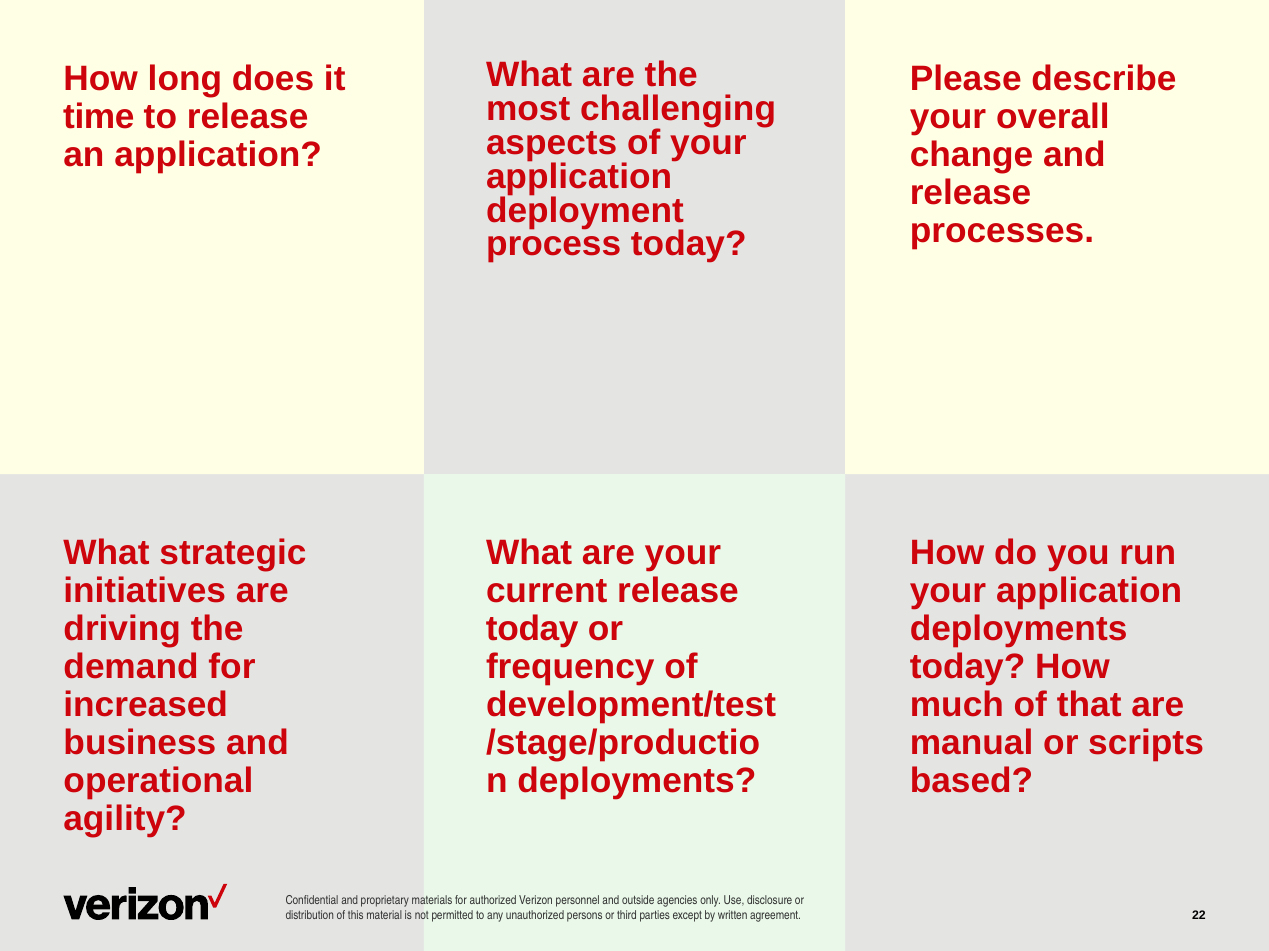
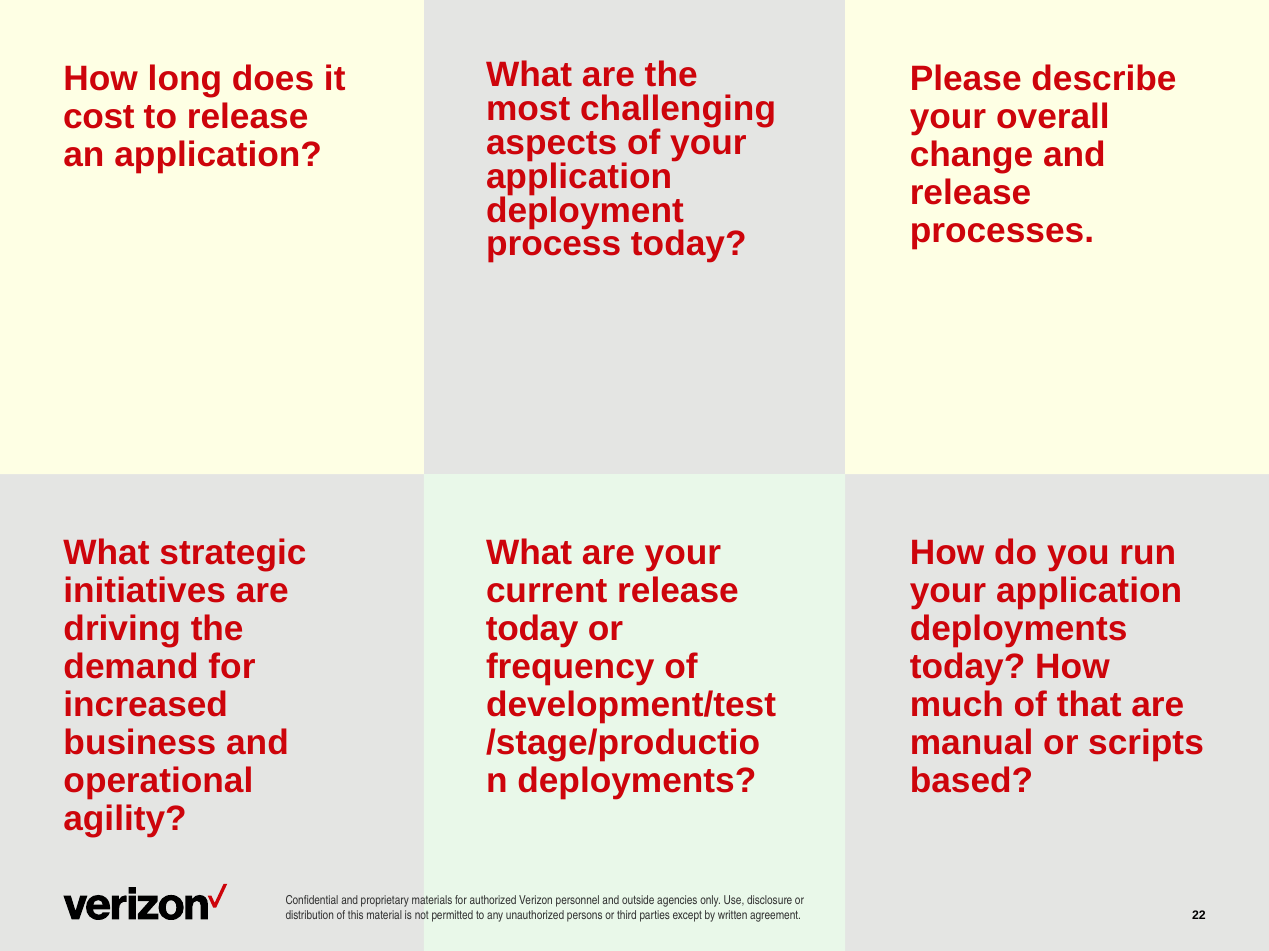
time: time -> cost (99, 117)
